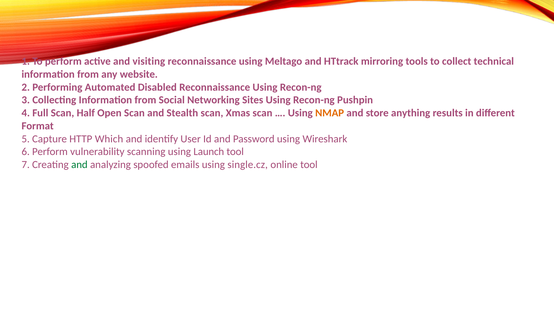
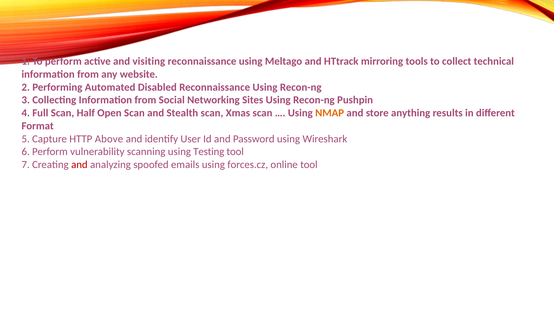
Which: Which -> Above (109, 139)
Launch: Launch -> Testing (209, 152)
and colour: green -> red (79, 165)
single.cz: single.cz -> forces.cz (248, 165)
